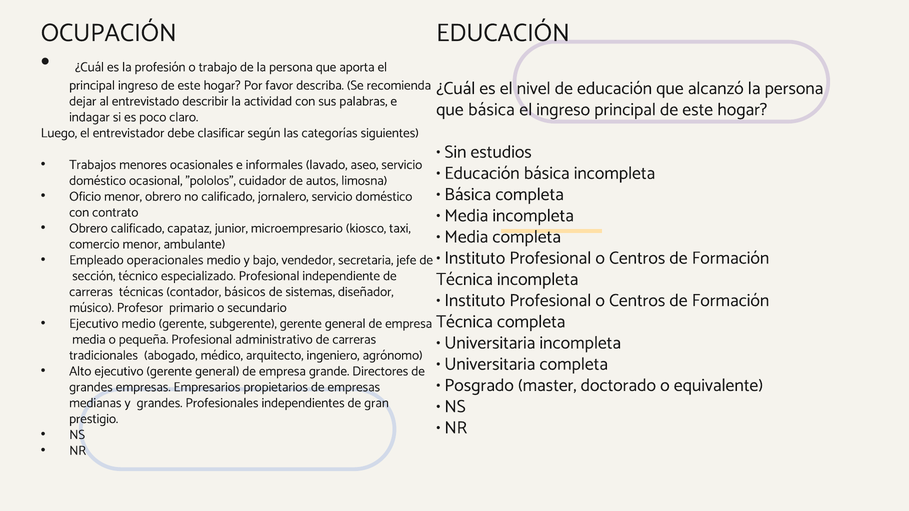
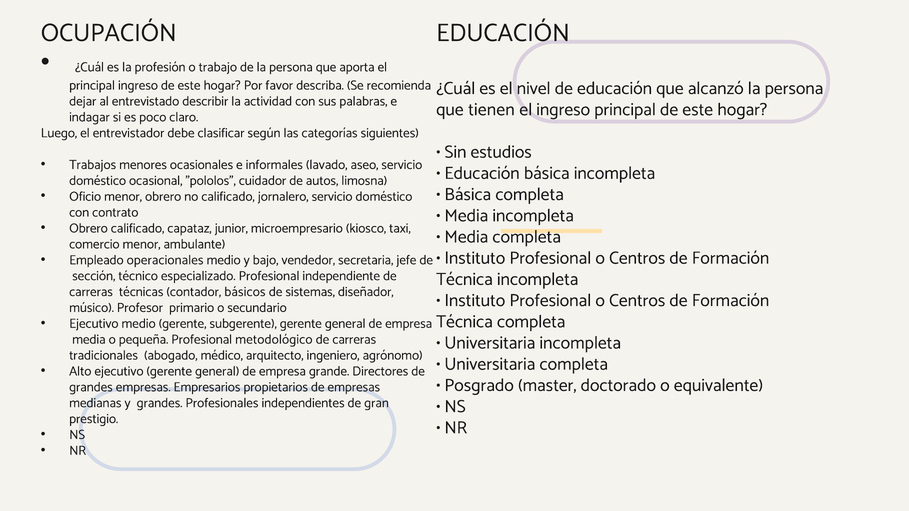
que básica: básica -> tienen (491, 109)
administrativo: administrativo -> metodológico (274, 340)
